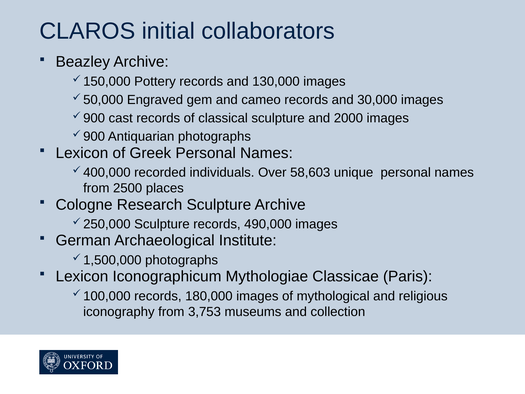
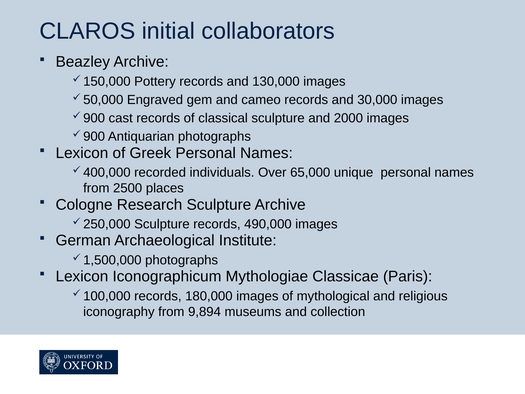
58,603: 58,603 -> 65,000 (310, 172)
3,753: 3,753 -> 9,894 (204, 312)
